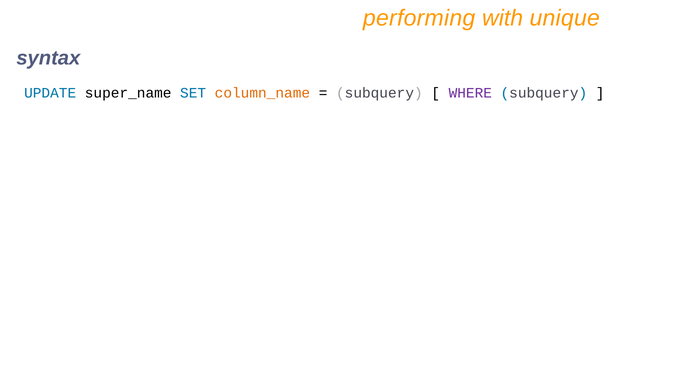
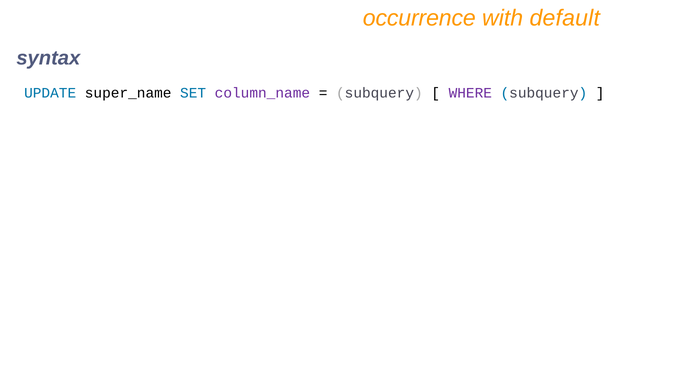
performing: performing -> occurrence (419, 18)
unique: unique -> default (565, 18)
column_name colour: orange -> purple (262, 93)
